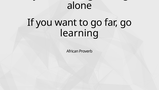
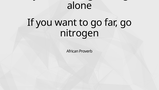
learning: learning -> nitrogen (79, 33)
